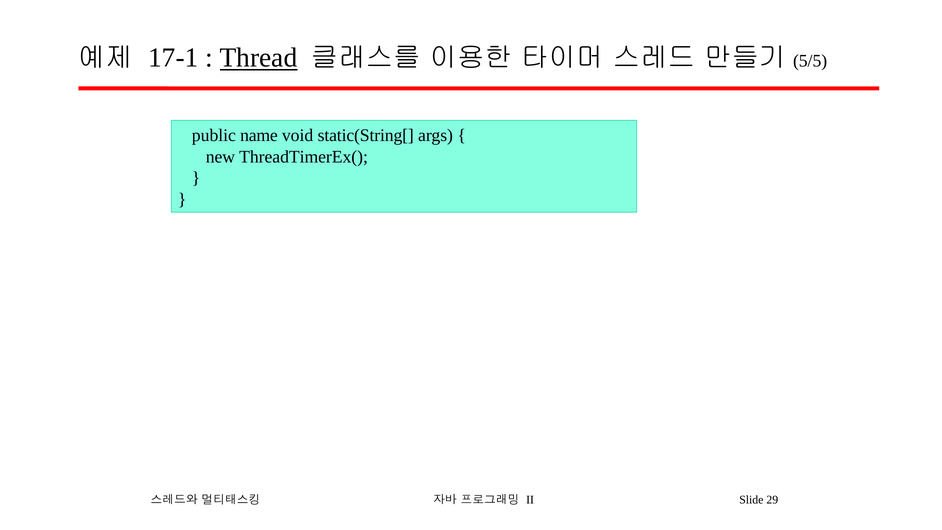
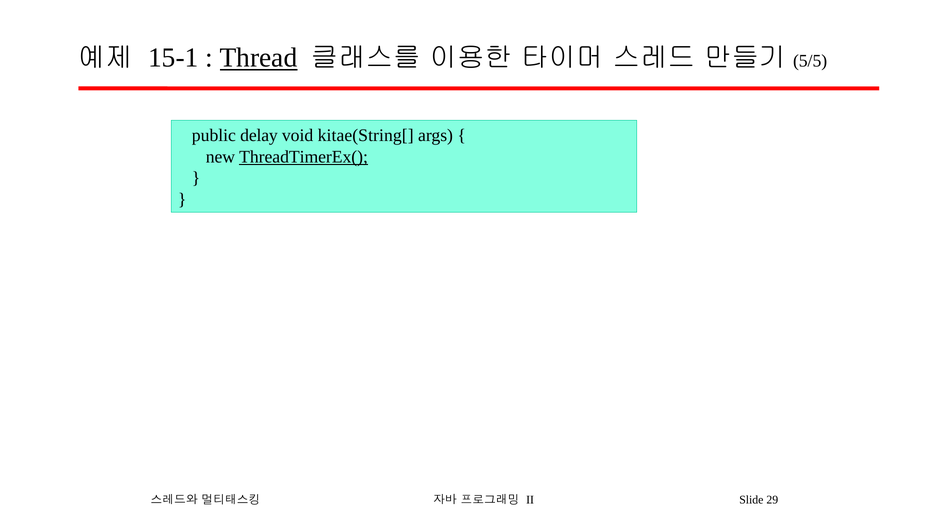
17-1: 17-1 -> 15-1 (173, 58)
name: name -> delay (259, 136)
static(String[: static(String[ -> kitae(String[ (366, 136)
ThreadTimerEx( underline: none -> present (304, 157)
